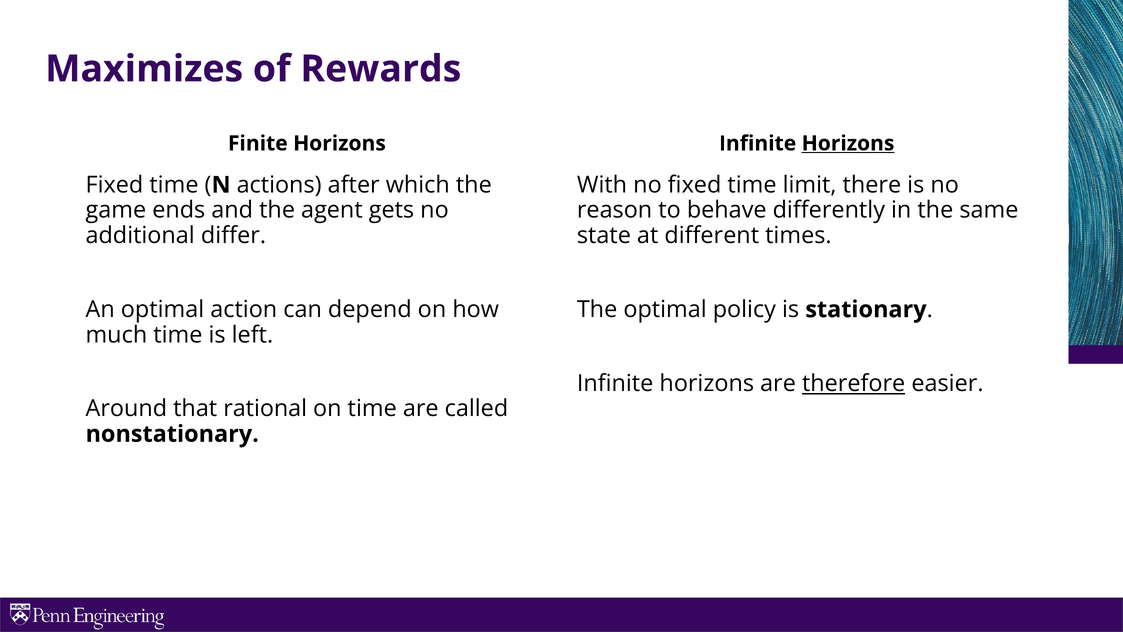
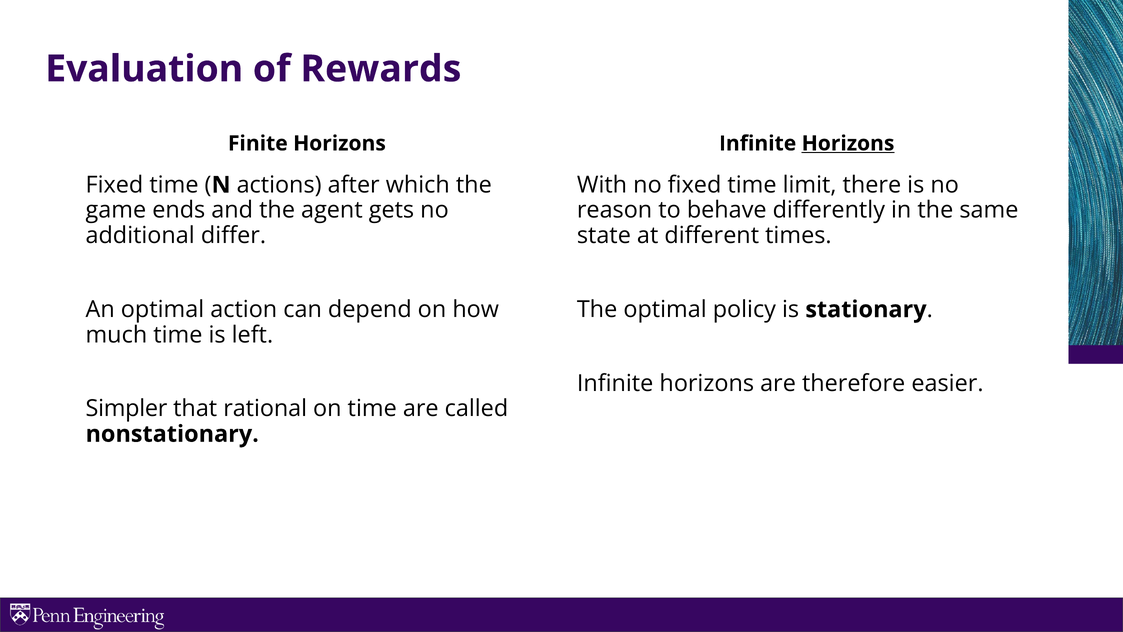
Maximizes: Maximizes -> Evaluation (144, 69)
therefore underline: present -> none (854, 383)
Around: Around -> Simpler (126, 409)
